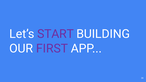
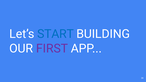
START colour: purple -> blue (55, 34)
